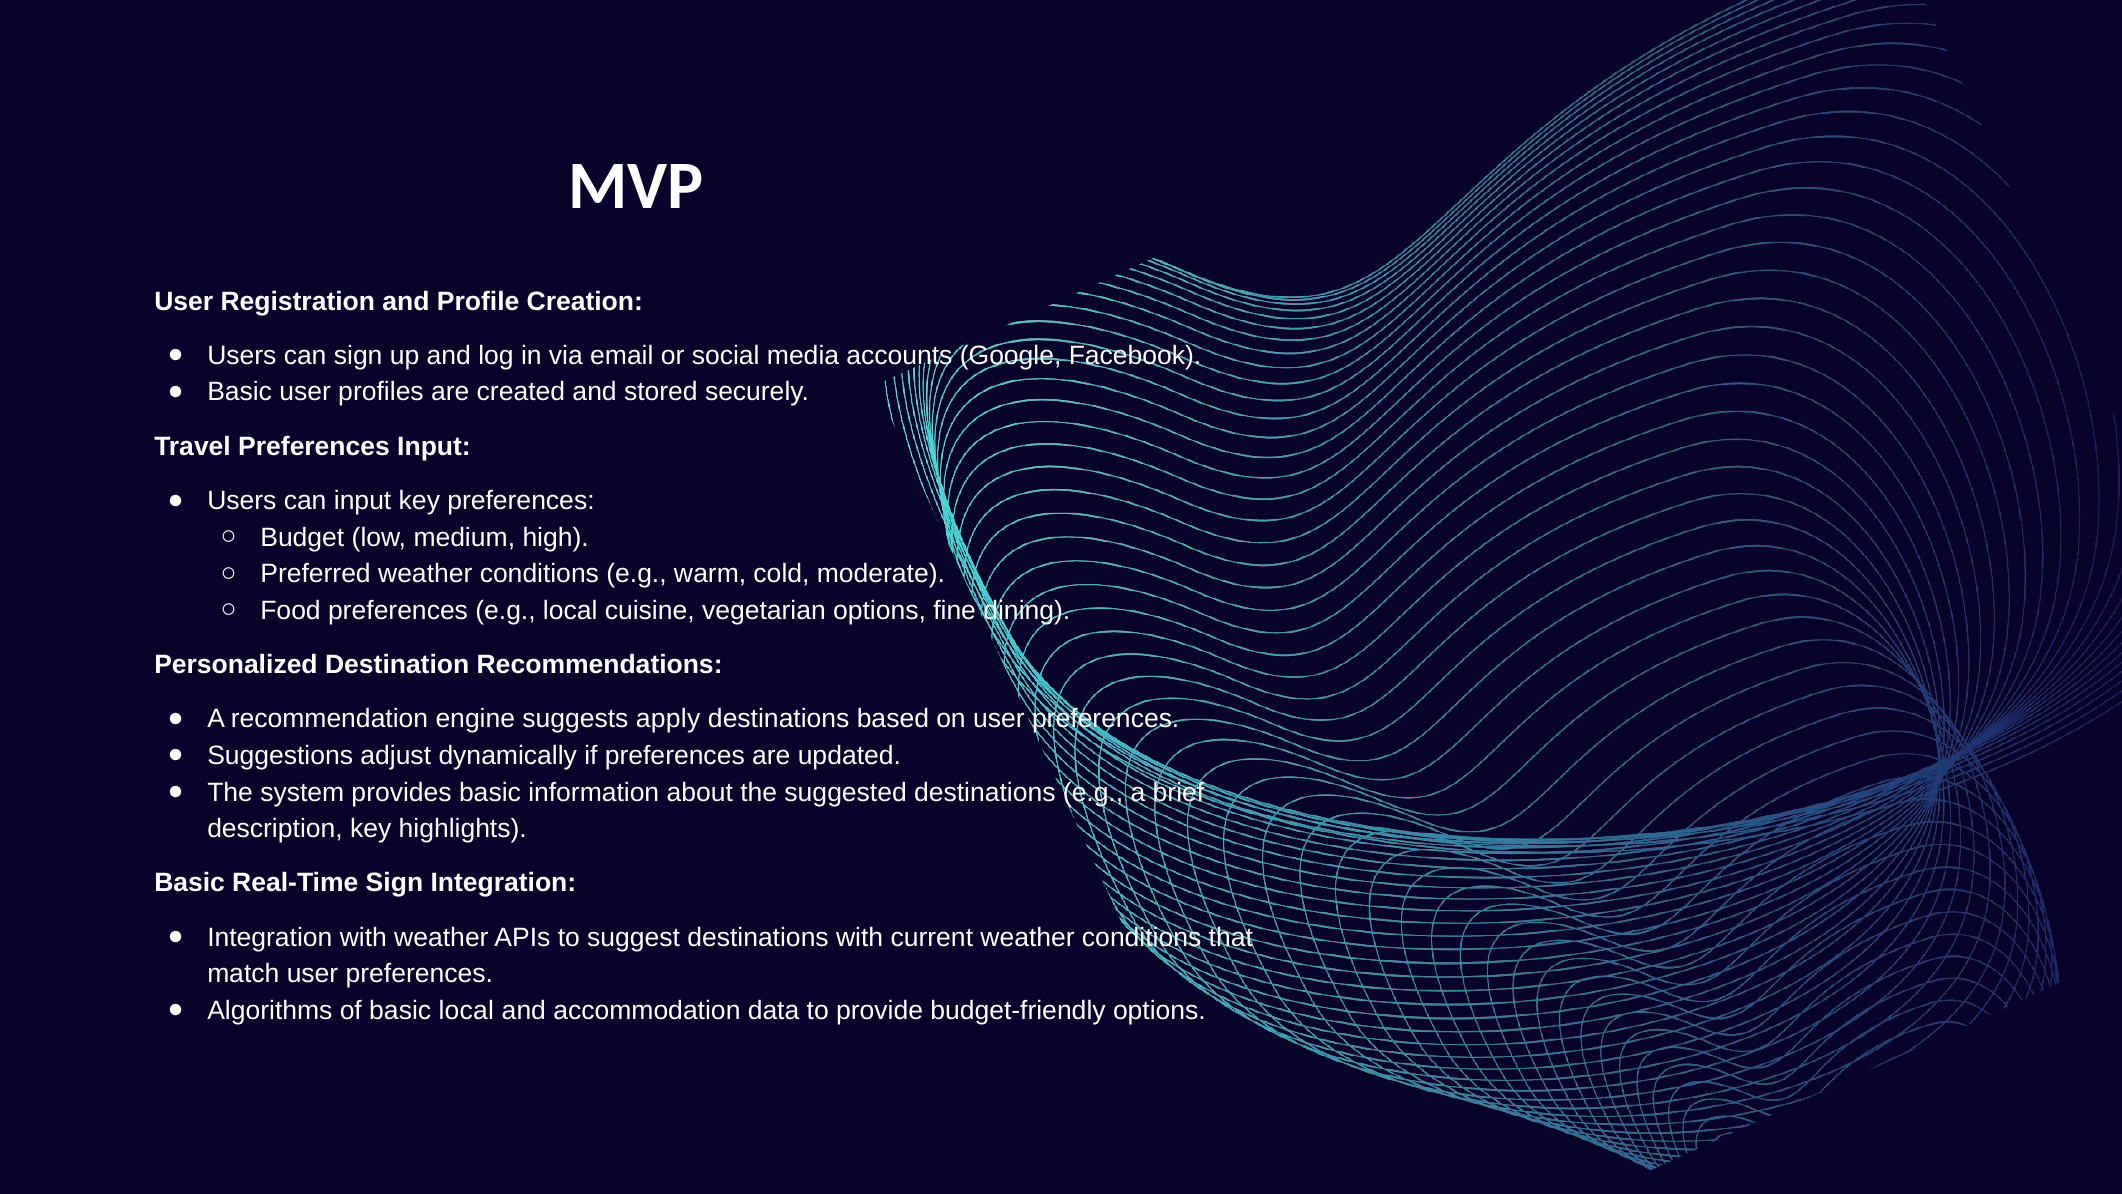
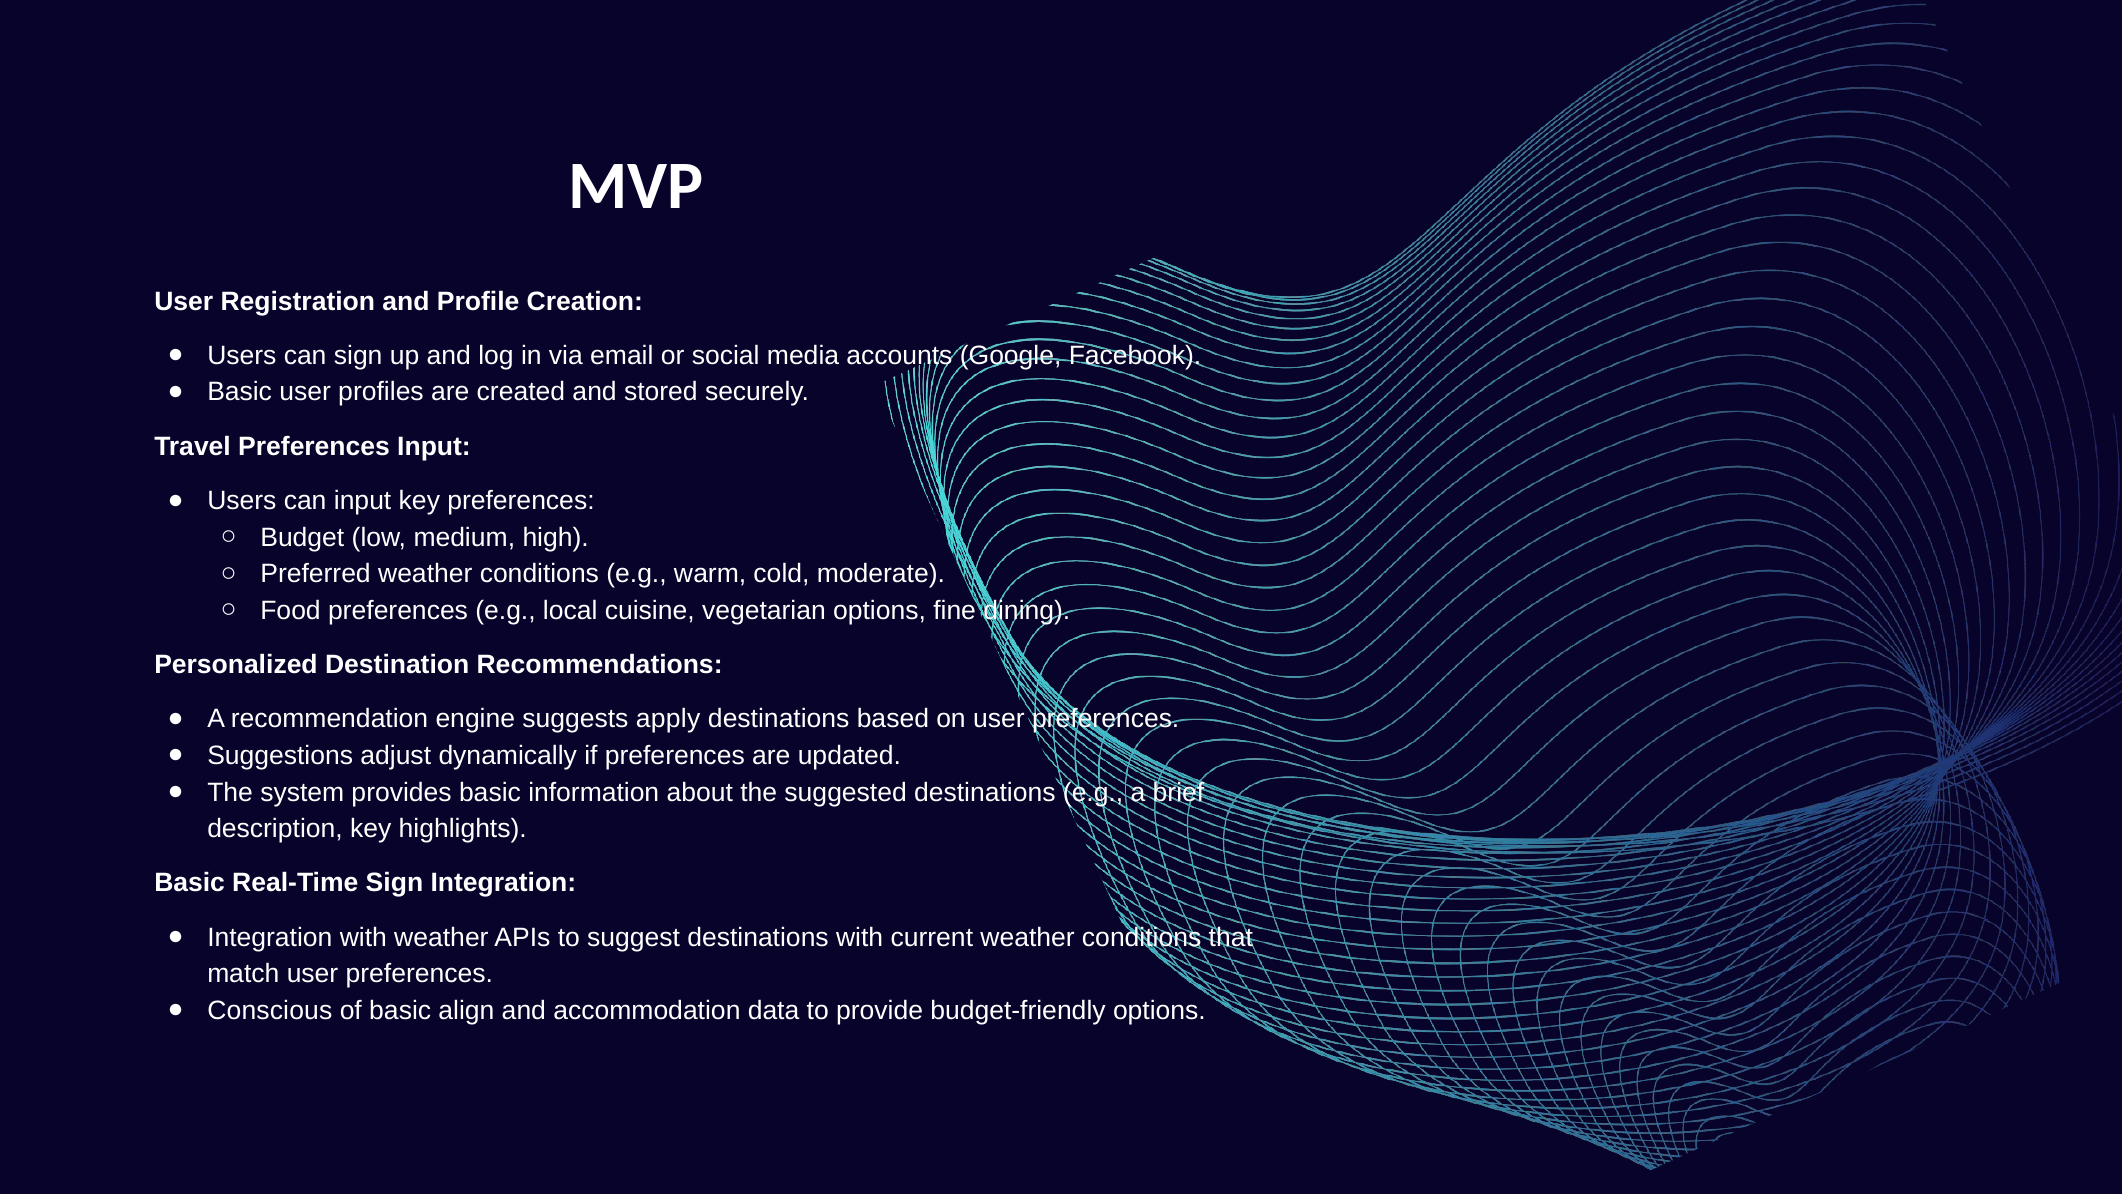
Algorithms: Algorithms -> Conscious (270, 1010)
basic local: local -> align (466, 1010)
